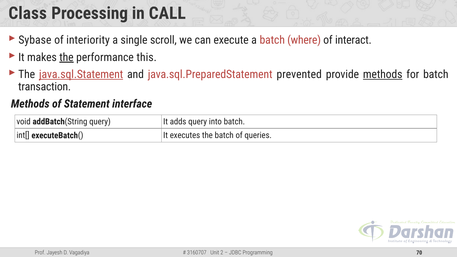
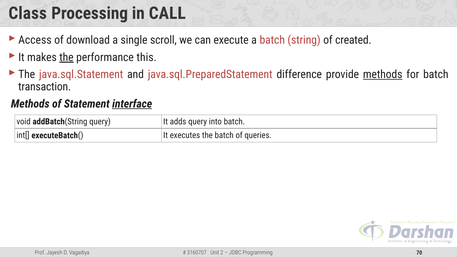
Sybase: Sybase -> Access (35, 40)
interiority: interiority -> download (88, 40)
where: where -> string (304, 40)
interact: interact -> created (353, 40)
java.sql.Statement underline: present -> none (81, 74)
prevented: prevented -> difference (299, 74)
interface underline: none -> present (132, 104)
